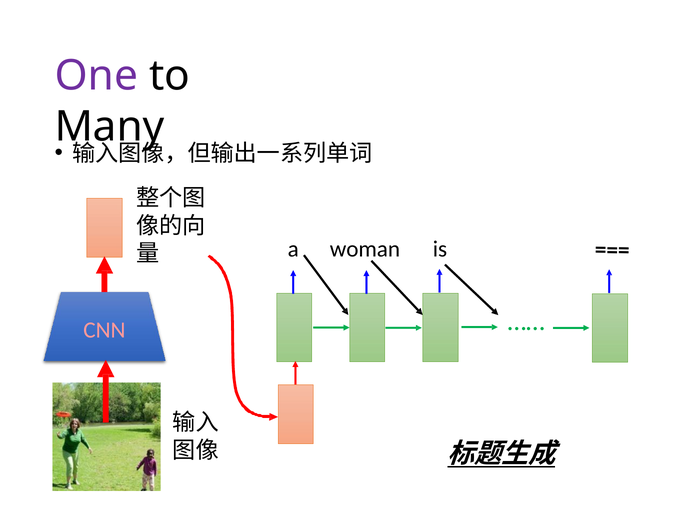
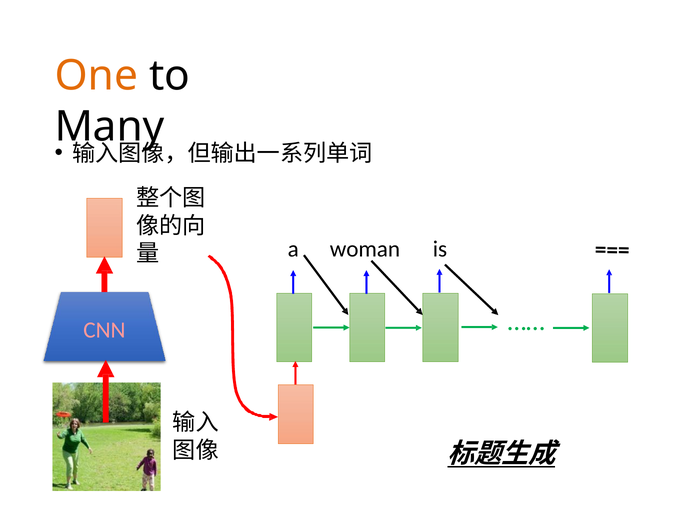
One colour: purple -> orange (96, 76)
